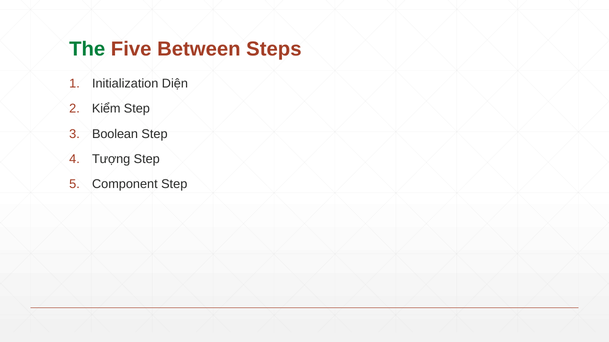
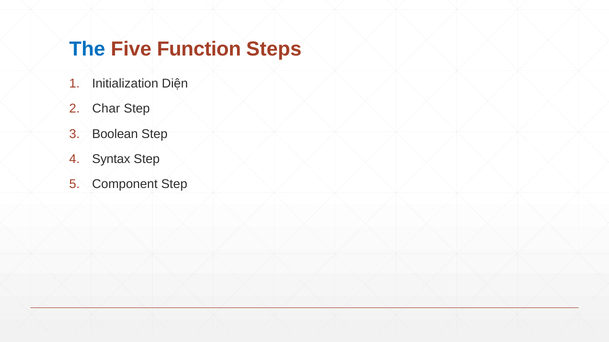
The colour: green -> blue (87, 49)
Between: Between -> Function (199, 49)
Kiểm: Kiểm -> Char (106, 109)
Tượng: Tượng -> Syntax (111, 159)
